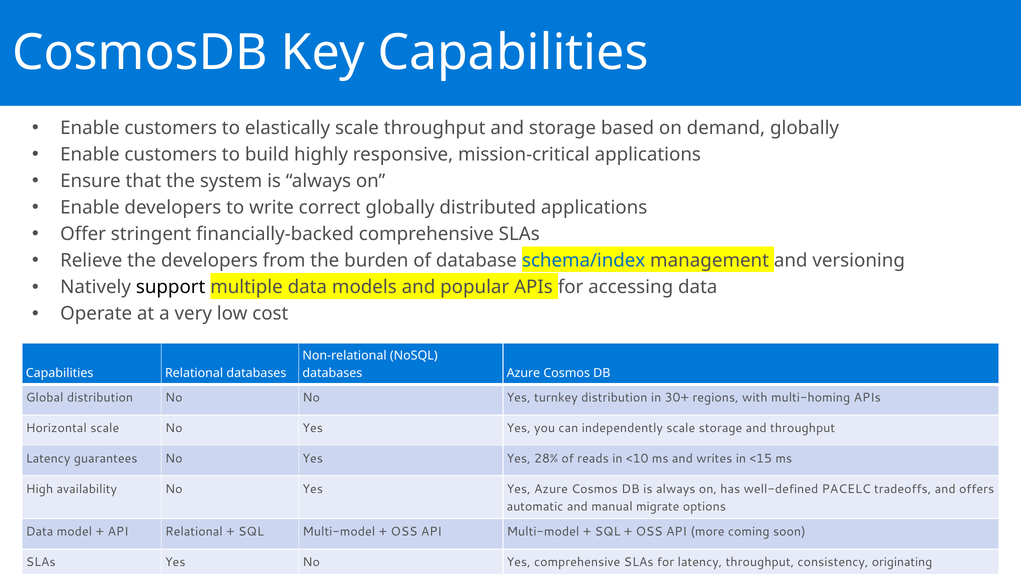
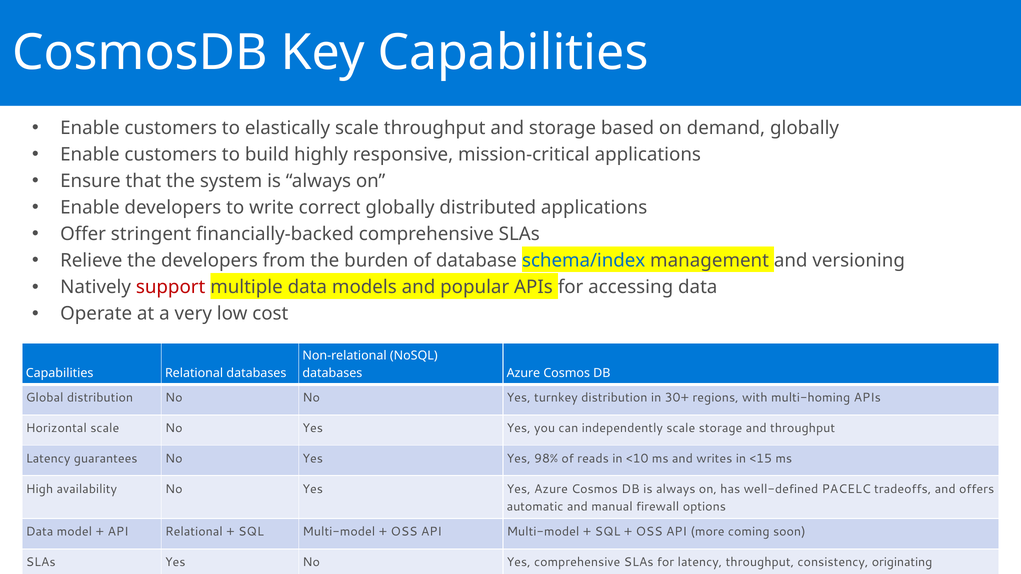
support colour: black -> red (171, 287)
28%: 28% -> 98% (546, 459)
migrate: migrate -> firewall (658, 507)
